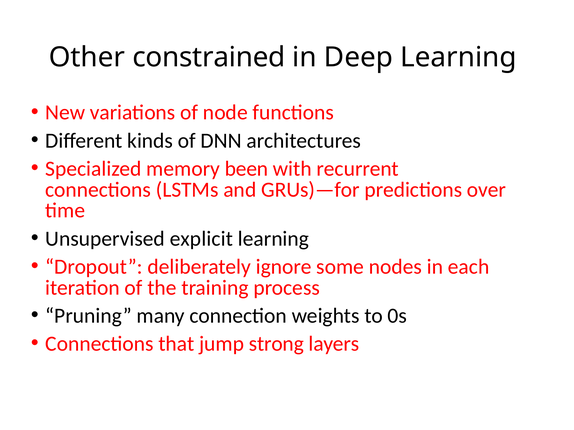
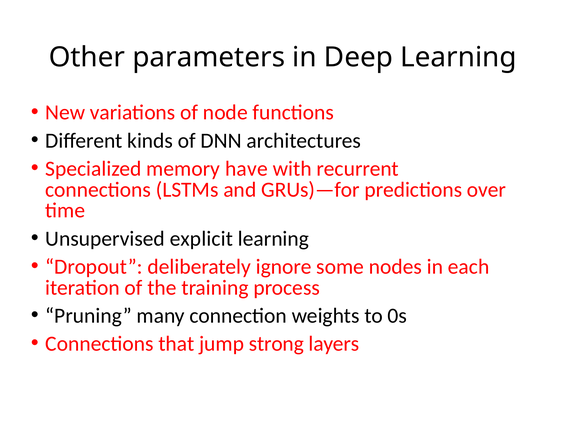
constrained: constrained -> parameters (209, 58)
been: been -> have (246, 169)
